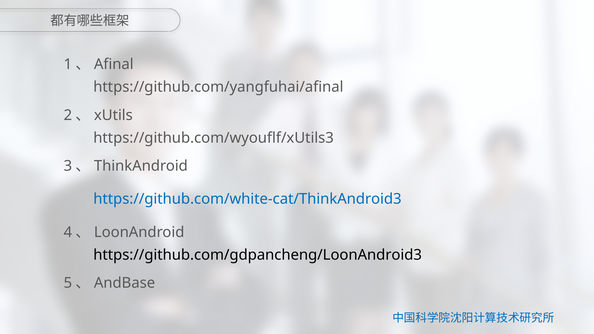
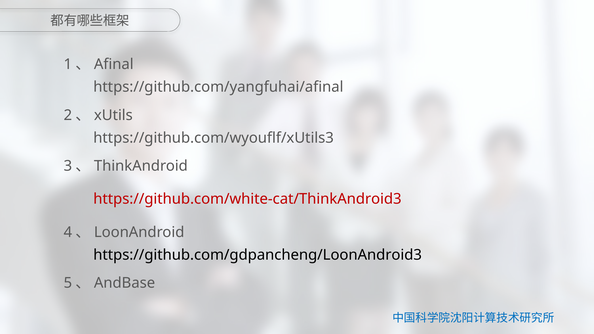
https://github.com/white-cat/ThinkAndroid3 colour: blue -> red (247, 199)
